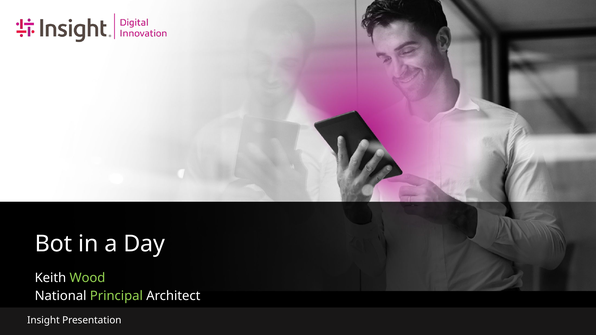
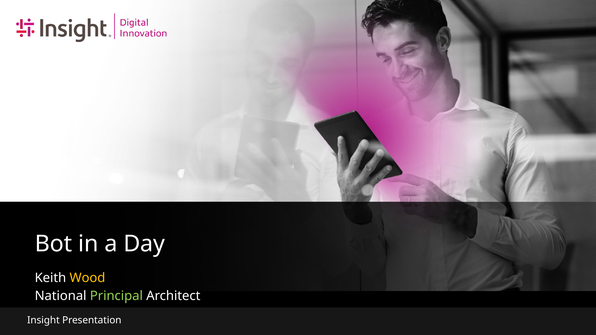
Wood colour: light green -> yellow (87, 278)
